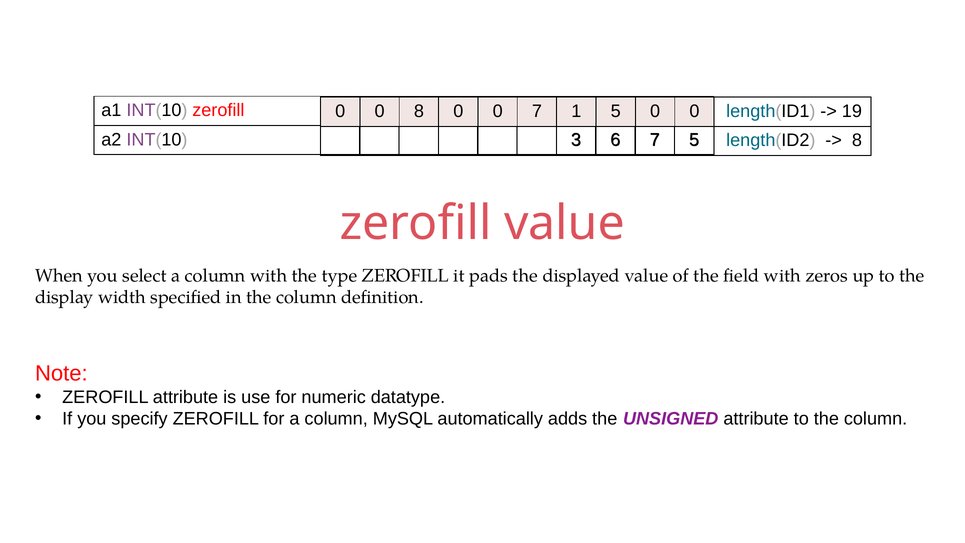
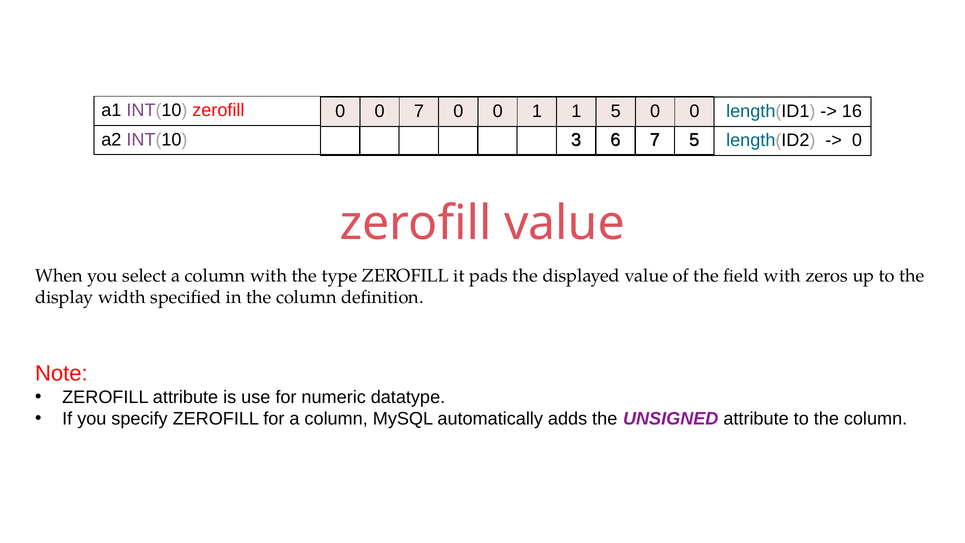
0 8: 8 -> 7 (419, 111)
0 7: 7 -> 1 (537, 111)
19: 19 -> 16 (852, 111)
8: 8 -> 0 (857, 140)
